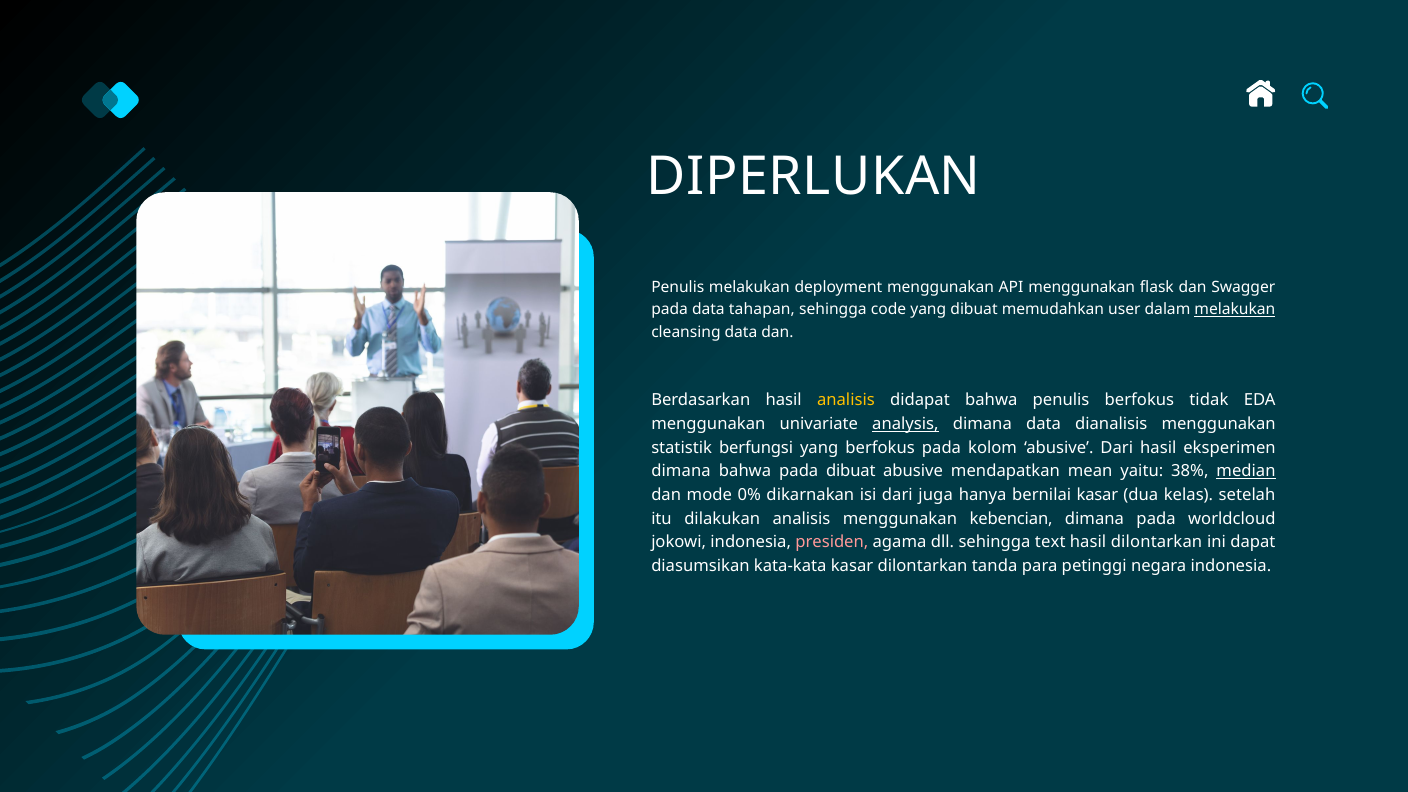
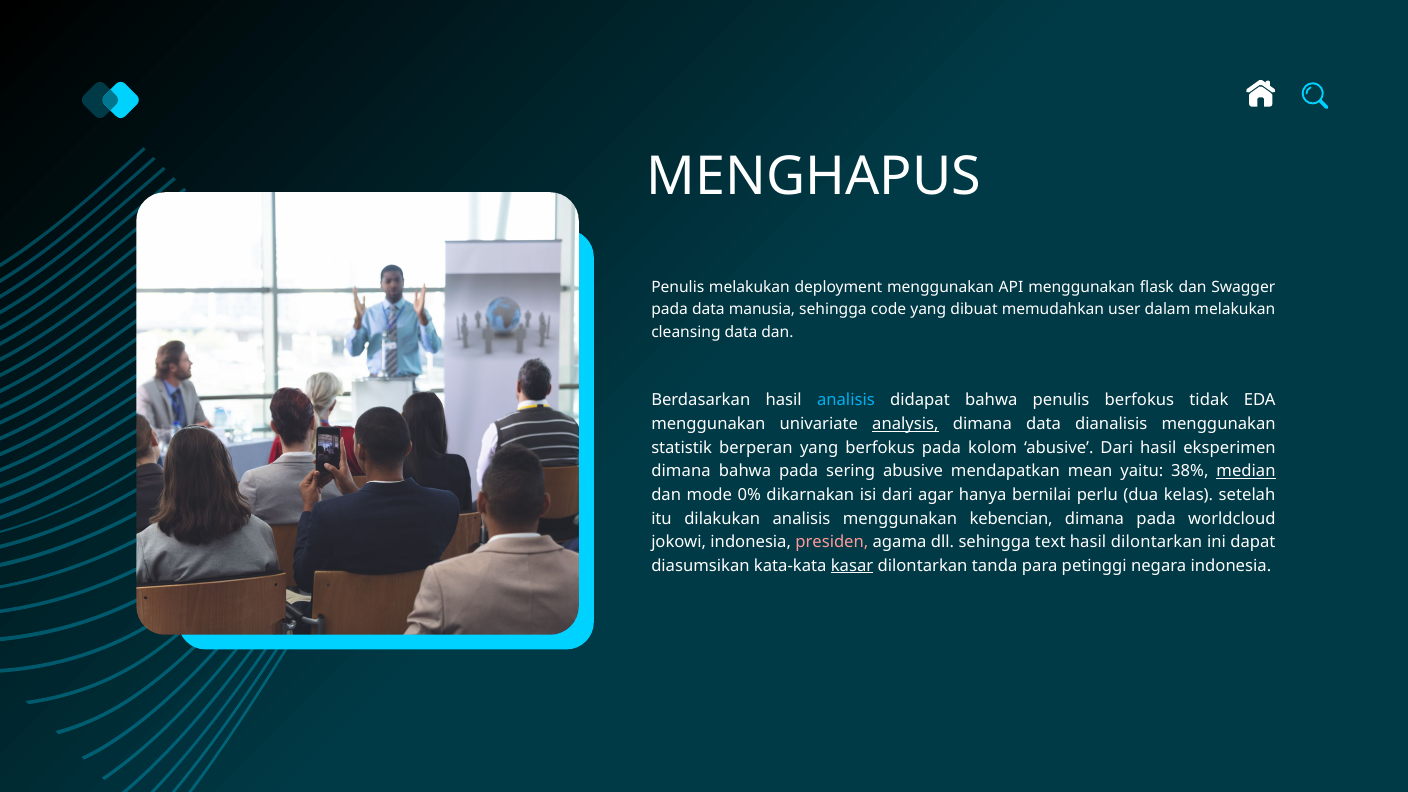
DIPERLUKAN: DIPERLUKAN -> MENGHAPUS (814, 177)
tahapan: tahapan -> manusia (762, 310)
melakukan underline: present -> none (1235, 310)
analisis colour: yellow -> light blue (846, 401)
berfungsi: berfungsi -> berperan (756, 448)
pada dibuat: dibuat -> sering (851, 471)
juga: juga -> agar (936, 495)
bernilai kasar: kasar -> perlu (1097, 495)
kasar underline: none -> present (852, 566)
